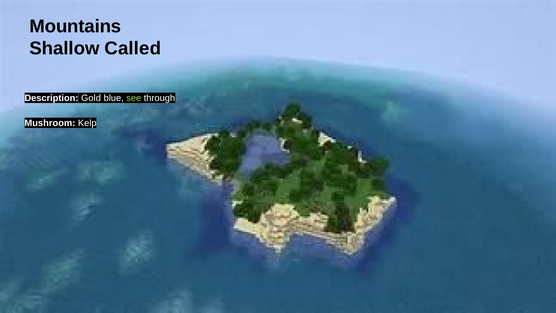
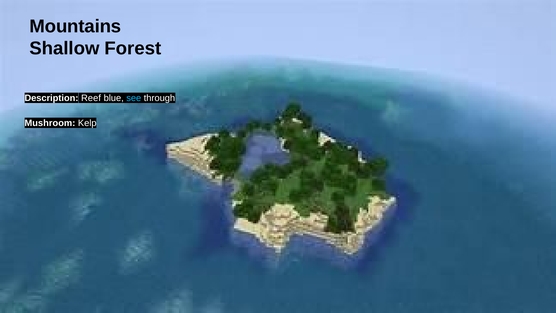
Called: Called -> Forest (133, 48)
Gold: Gold -> Reef (91, 98)
see colour: light green -> light blue (134, 98)
